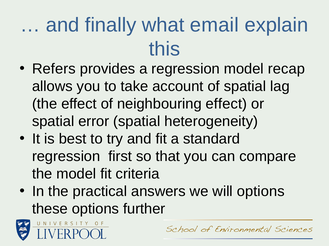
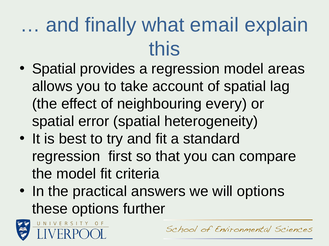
Refers: Refers -> Spatial (54, 69)
recap: recap -> areas (286, 69)
neighbouring effect: effect -> every (226, 104)
